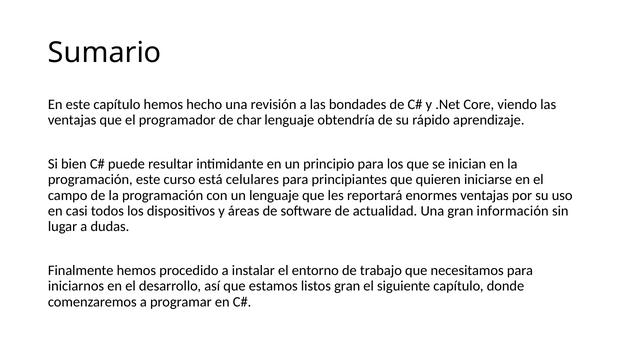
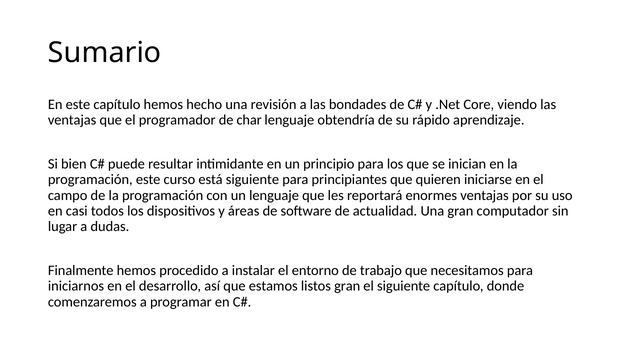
está celulares: celulares -> siguiente (252, 180)
información: información -> computador (513, 211)
